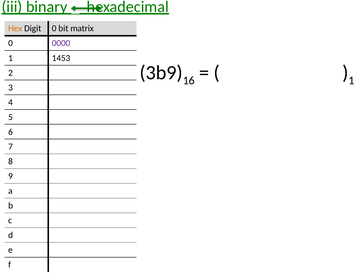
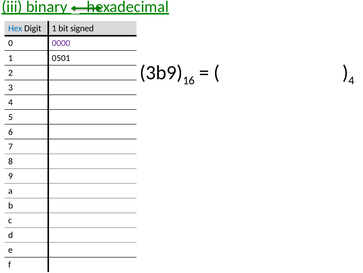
Hex colour: orange -> blue (15, 28)
Digit 0: 0 -> 1 (54, 28)
matrix: matrix -> signed (82, 28)
1453: 1453 -> 0501 (61, 58)
1: 1 -> 4 (351, 80)
